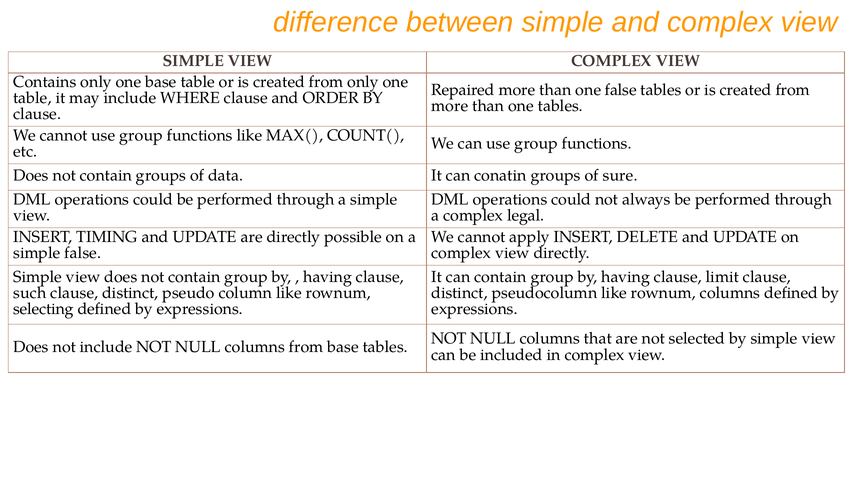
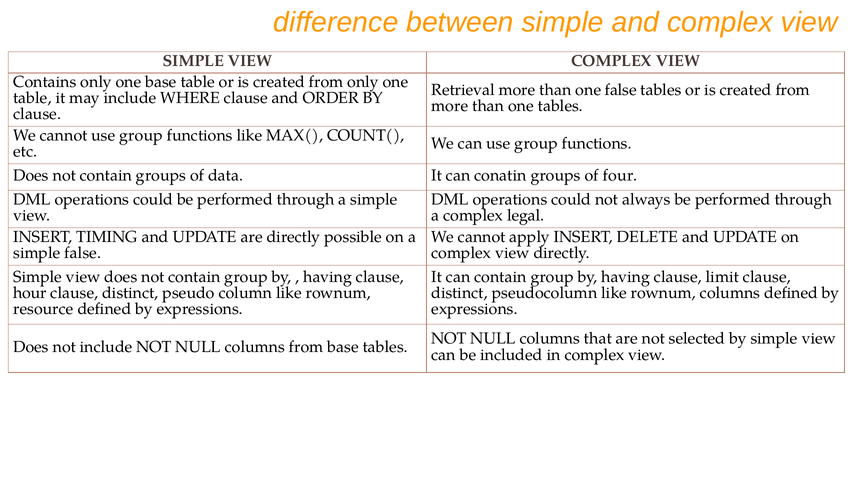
Repaired: Repaired -> Retrieval (463, 90)
sure: sure -> four (620, 175)
such: such -> hour (30, 293)
selecting: selecting -> resource (43, 309)
